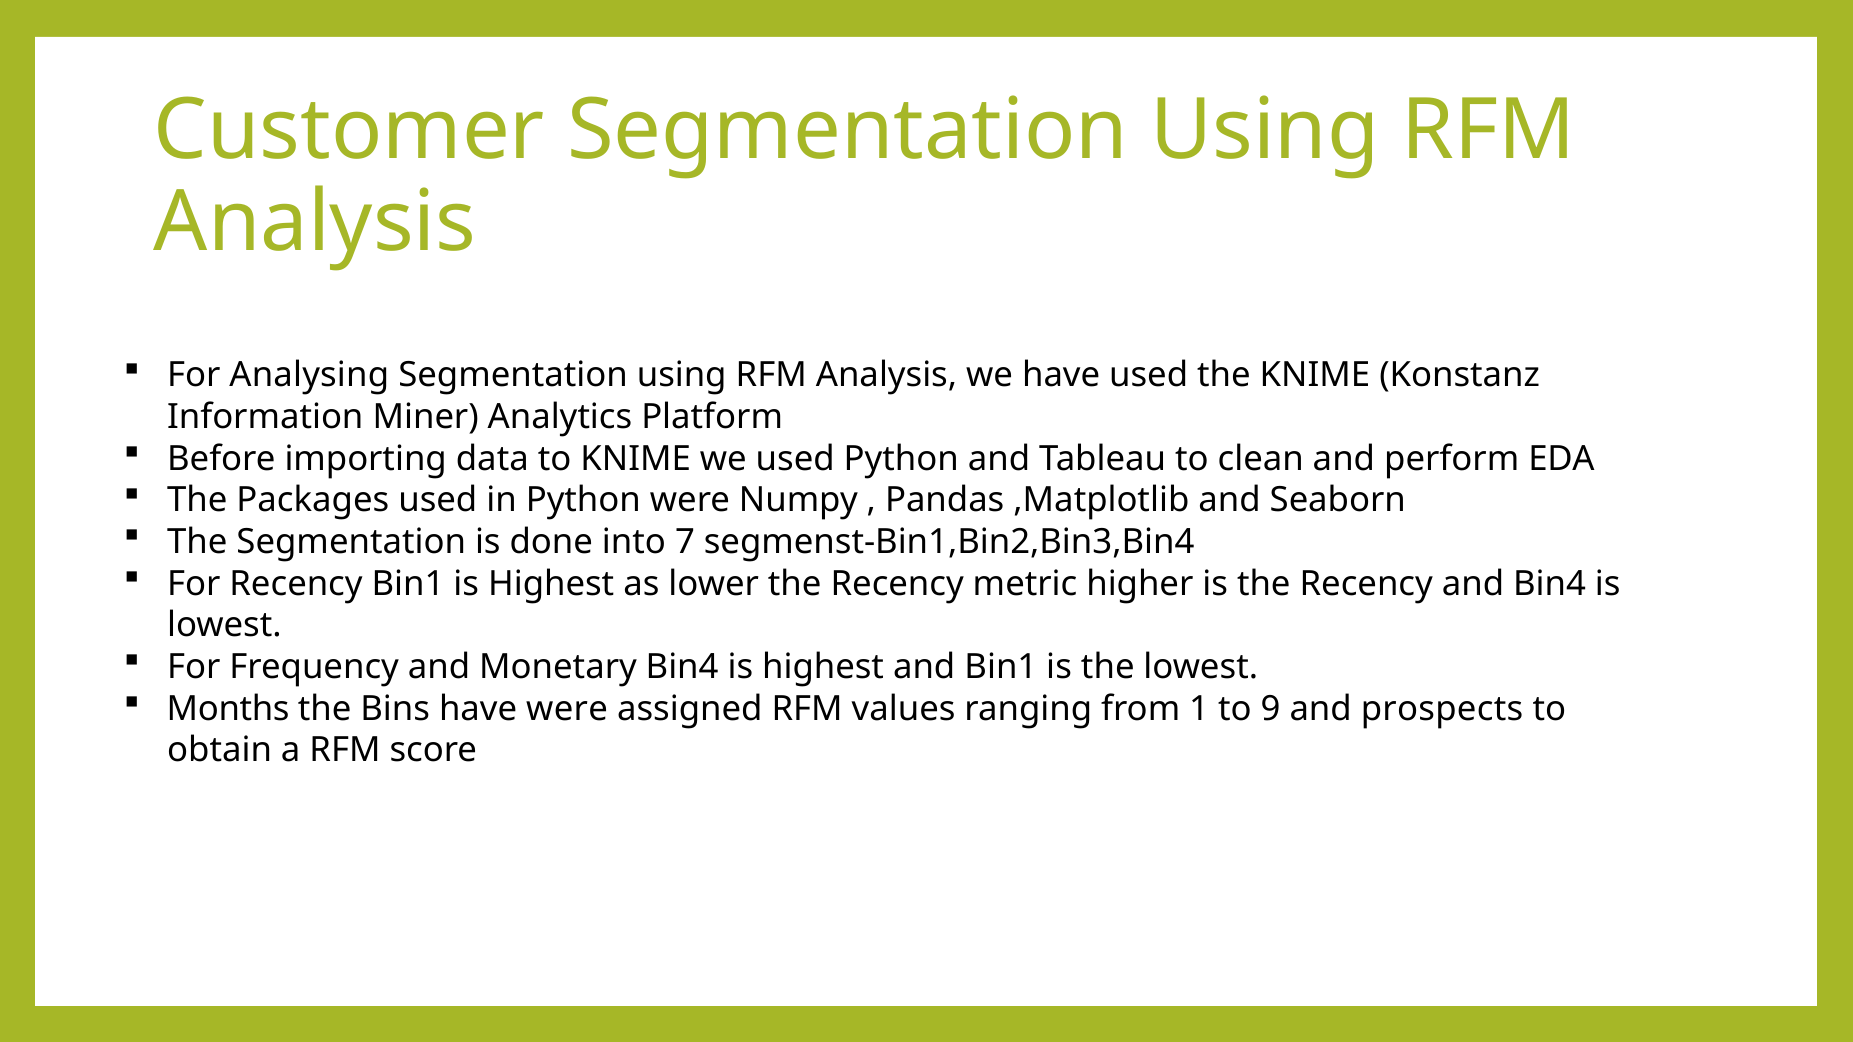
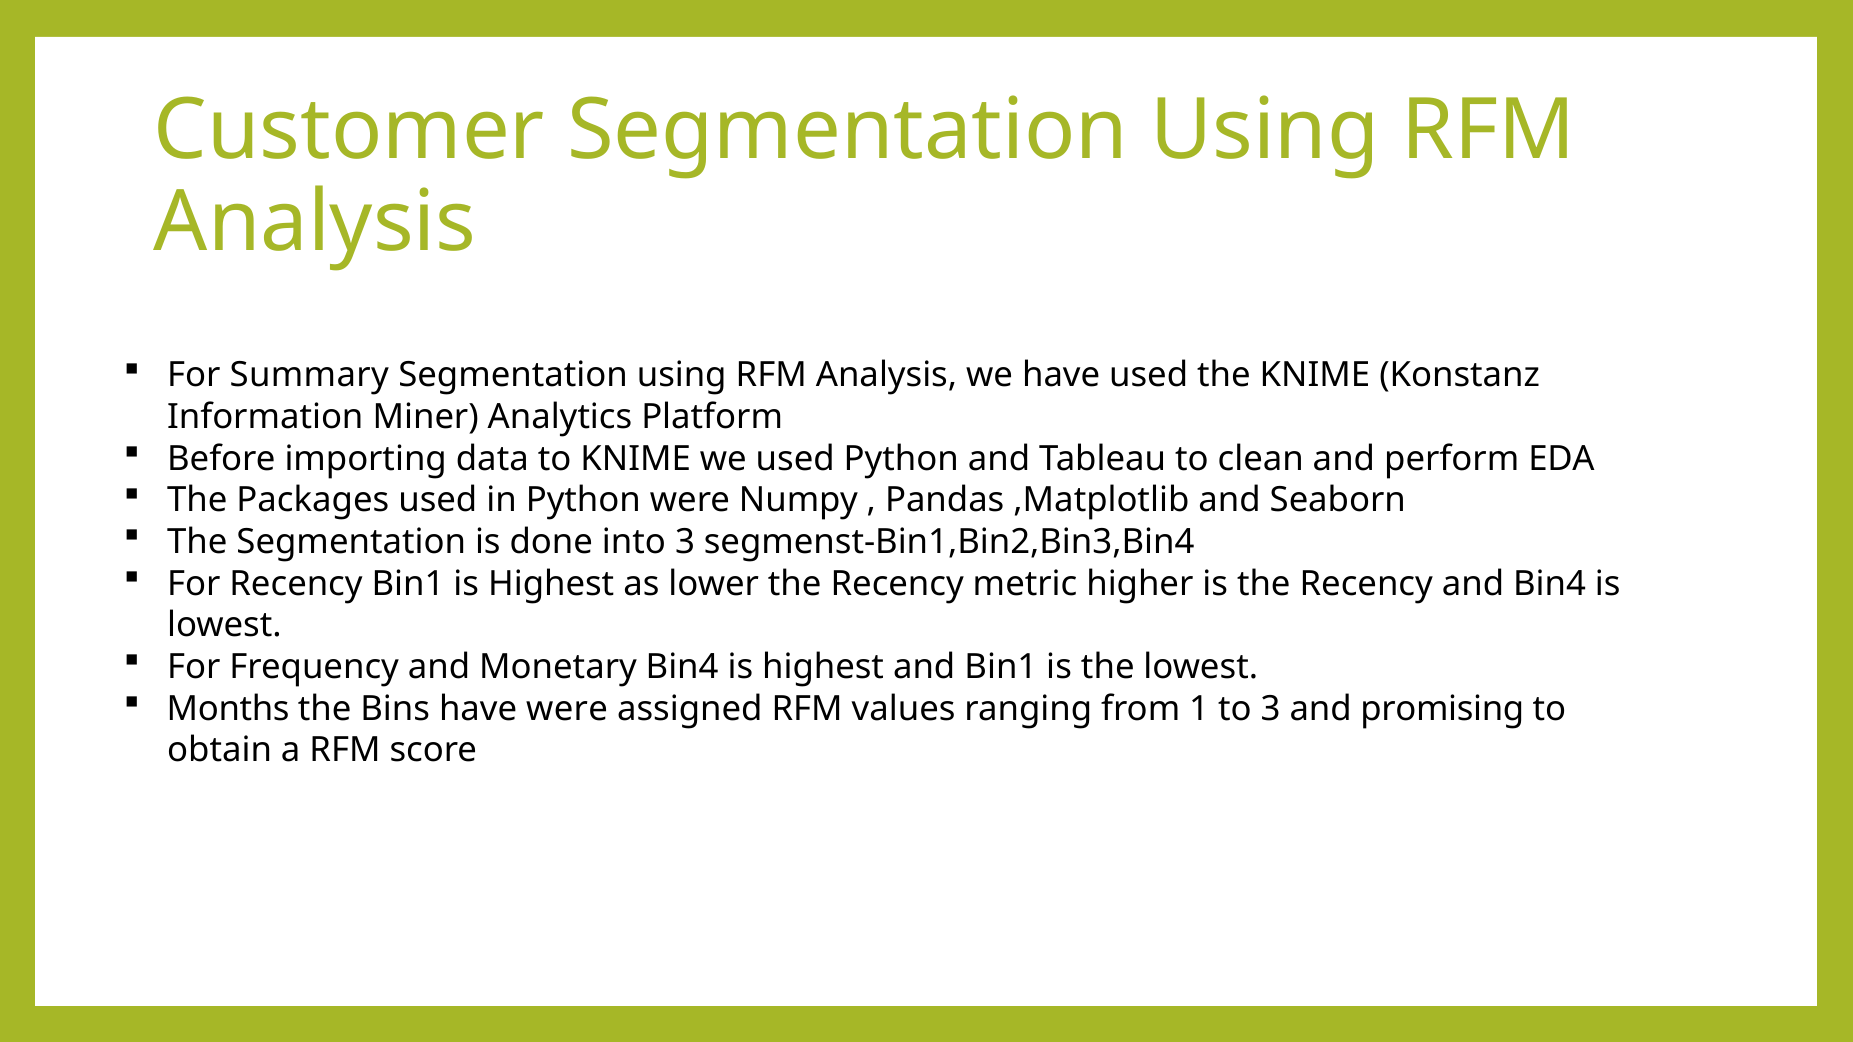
Analysing: Analysing -> Summary (309, 375)
into 7: 7 -> 3 (685, 542)
to 9: 9 -> 3 (1271, 709)
prospects: prospects -> promising (1442, 709)
